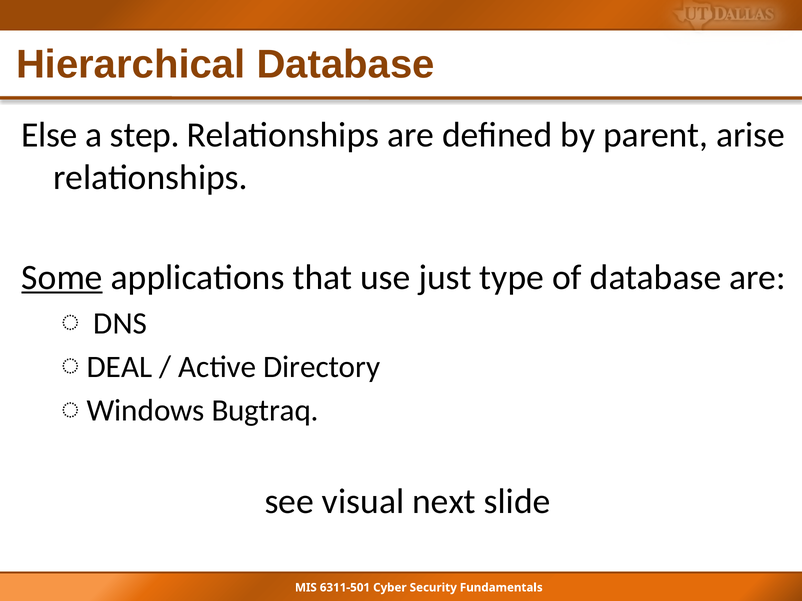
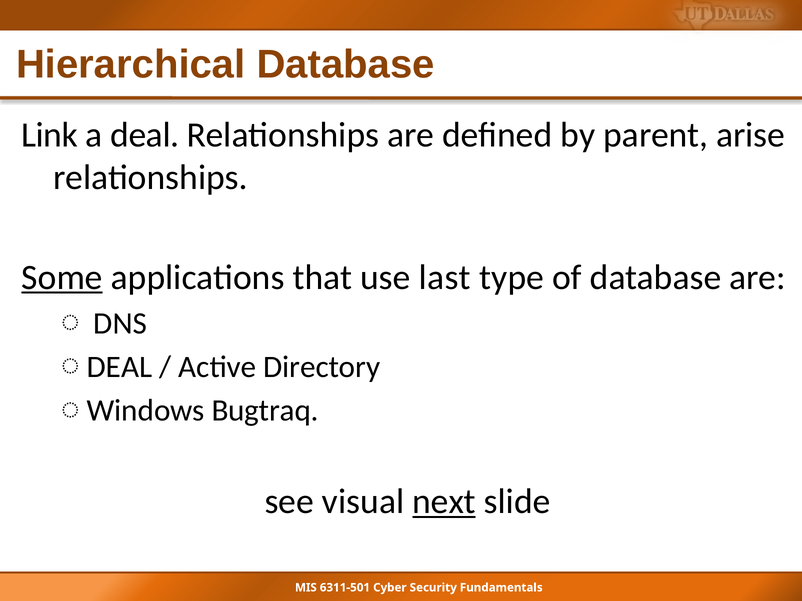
Else: Else -> Link (50, 135)
a step: step -> deal (145, 135)
just: just -> last (445, 278)
next underline: none -> present (444, 502)
